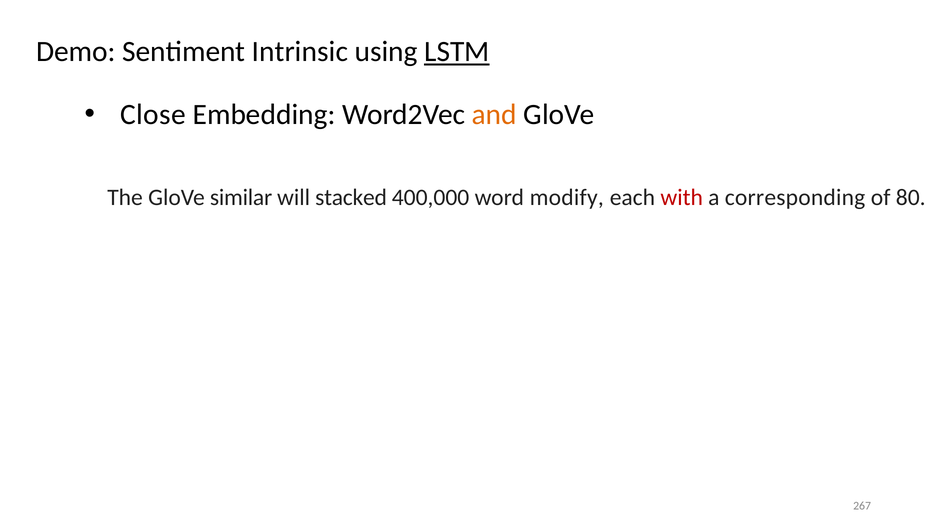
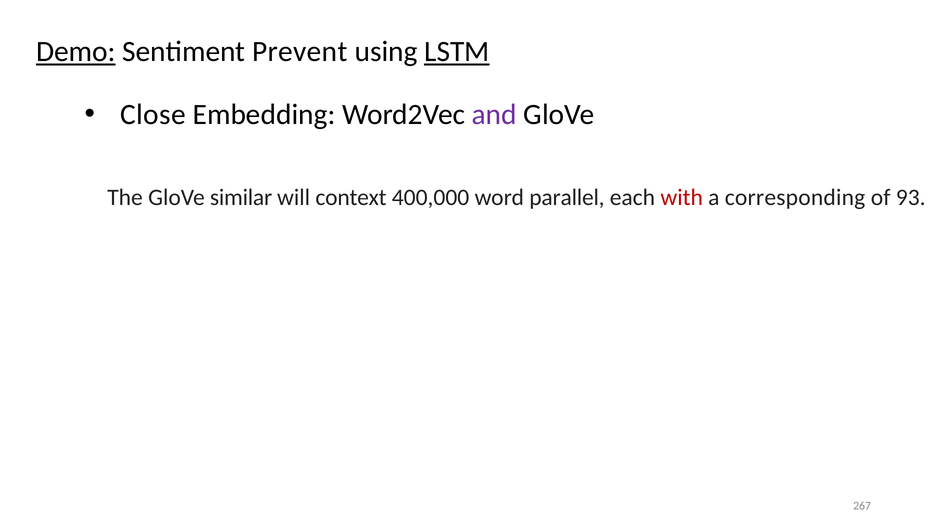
Demo underline: none -> present (76, 52)
Intrinsic: Intrinsic -> Prevent (300, 52)
and colour: orange -> purple (494, 115)
stacked: stacked -> context (351, 198)
modify: modify -> parallel (567, 198)
80: 80 -> 93 (911, 198)
